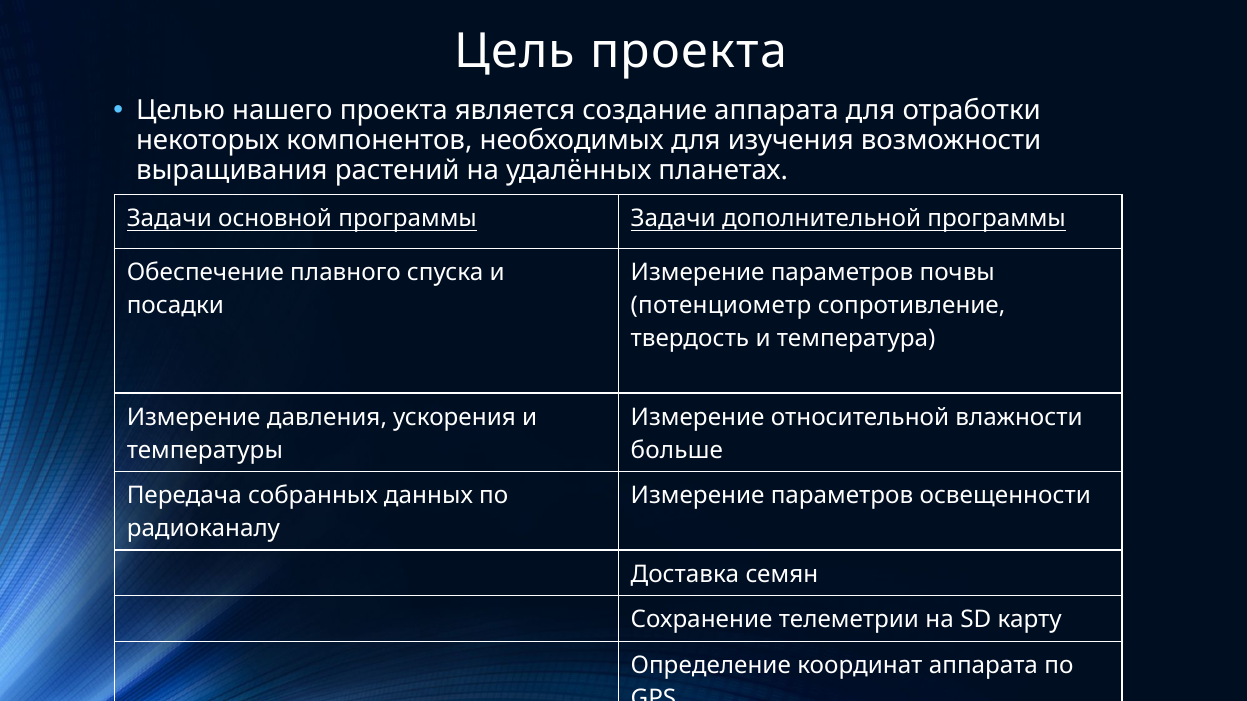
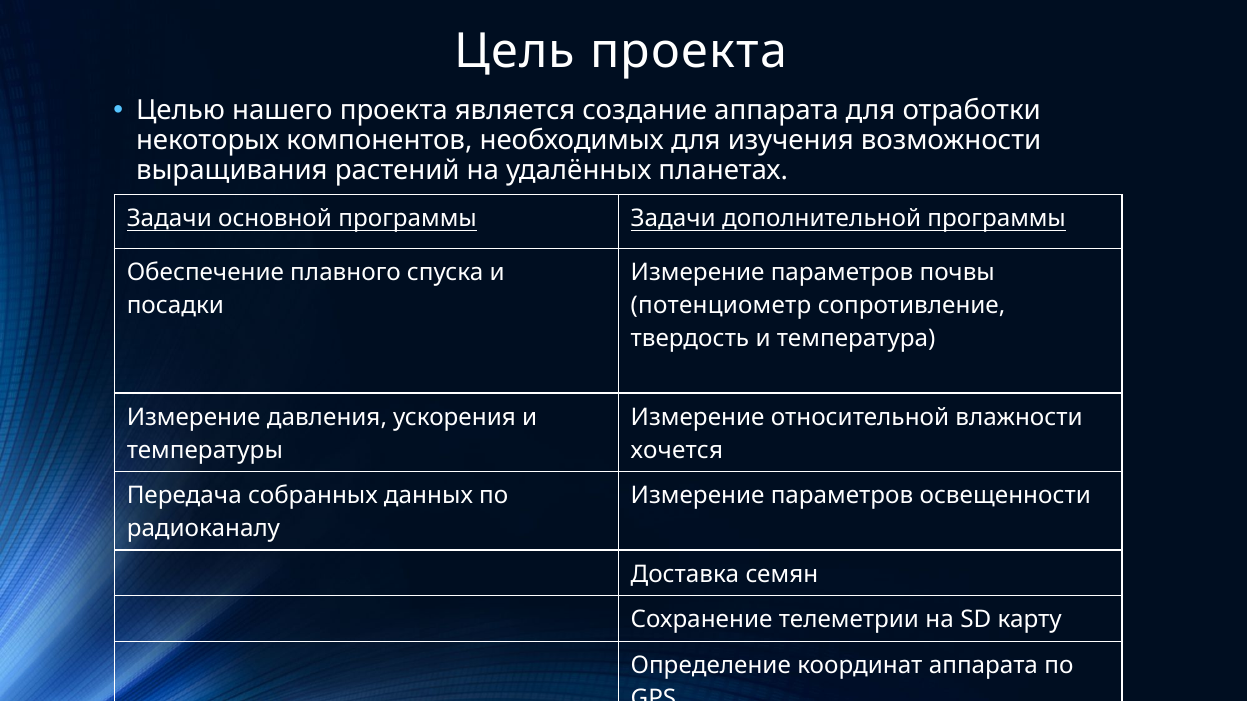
больше: больше -> хочется (677, 451)
